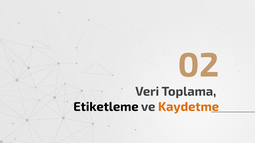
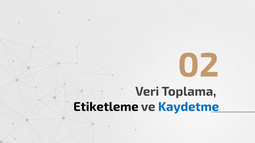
Kaydetme colour: orange -> blue (188, 107)
